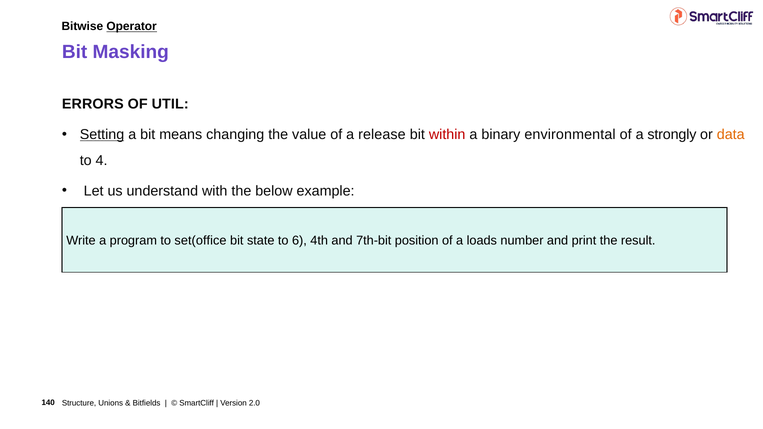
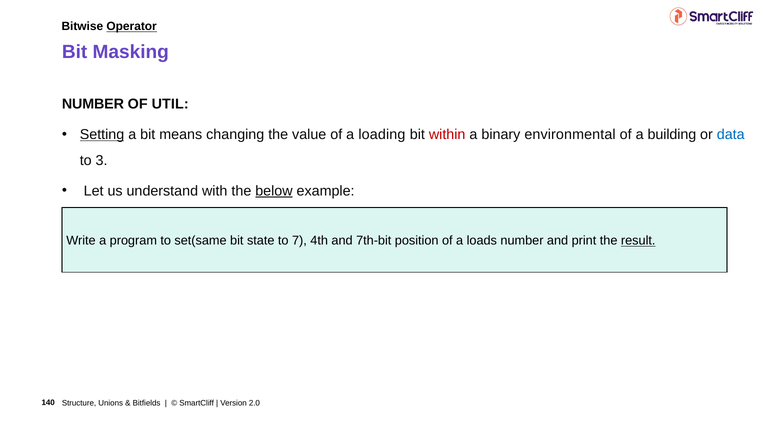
ERRORS: ERRORS -> NUMBER (93, 104)
release: release -> loading (382, 135)
strongly: strongly -> building (672, 135)
data colour: orange -> blue (731, 135)
4: 4 -> 3 (102, 160)
below underline: none -> present (274, 191)
set(office: set(office -> set(same (201, 241)
6: 6 -> 7 (299, 241)
result underline: none -> present (638, 241)
